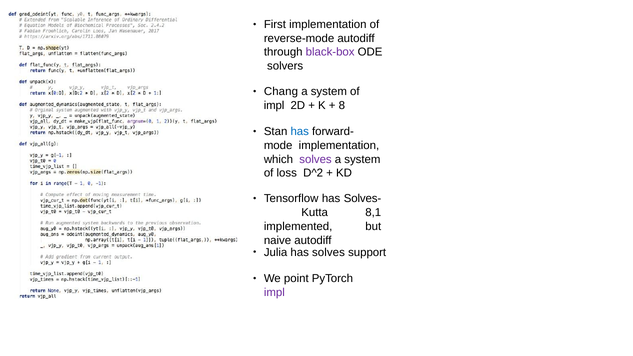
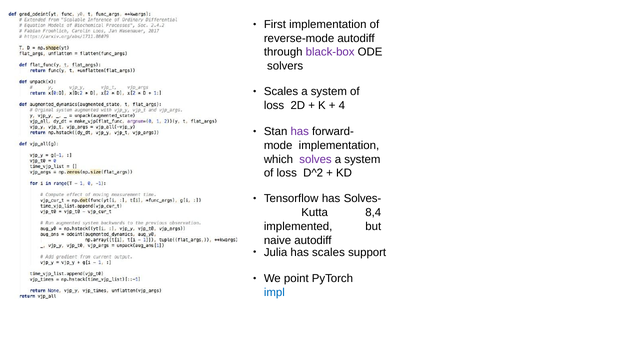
Chang: Chang -> Scales (281, 92)
impl: impl -> loss (274, 105)
8: 8 -> 4 (342, 105)
has colour: blue -> purple (300, 132)
8,1: 8,1 -> 8,4 (373, 213)
has solves: solves -> scales (328, 252)
impl colour: purple -> blue (274, 292)
